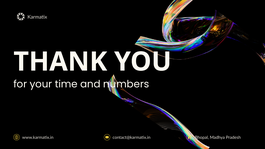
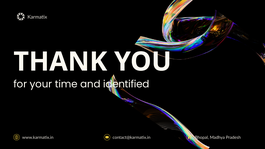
numbers: numbers -> identified (126, 84)
